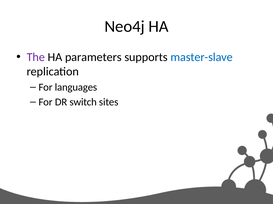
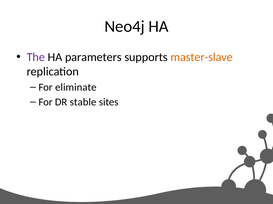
master-slave colour: blue -> orange (202, 57)
languages: languages -> eliminate (76, 88)
switch: switch -> stable (83, 102)
